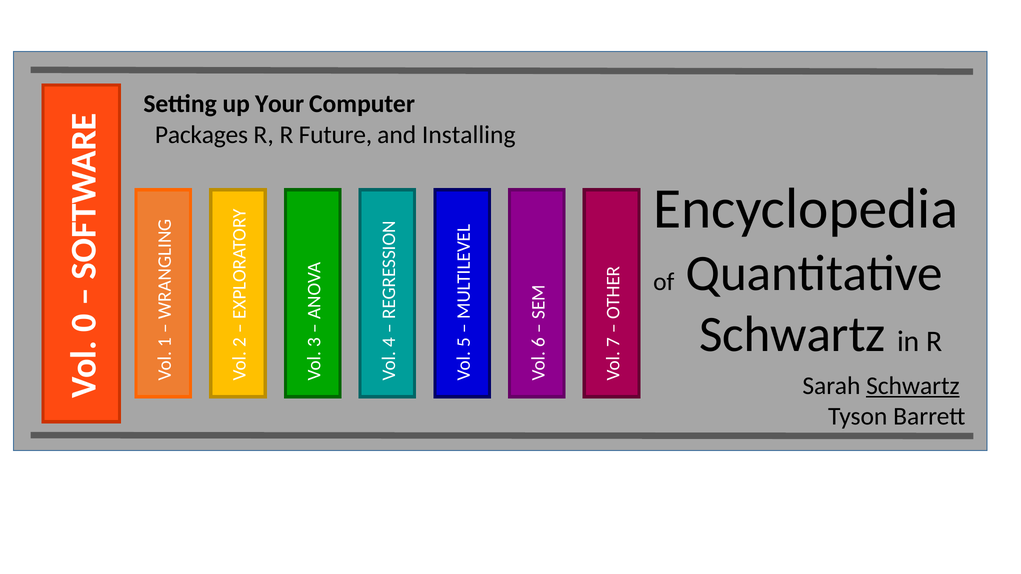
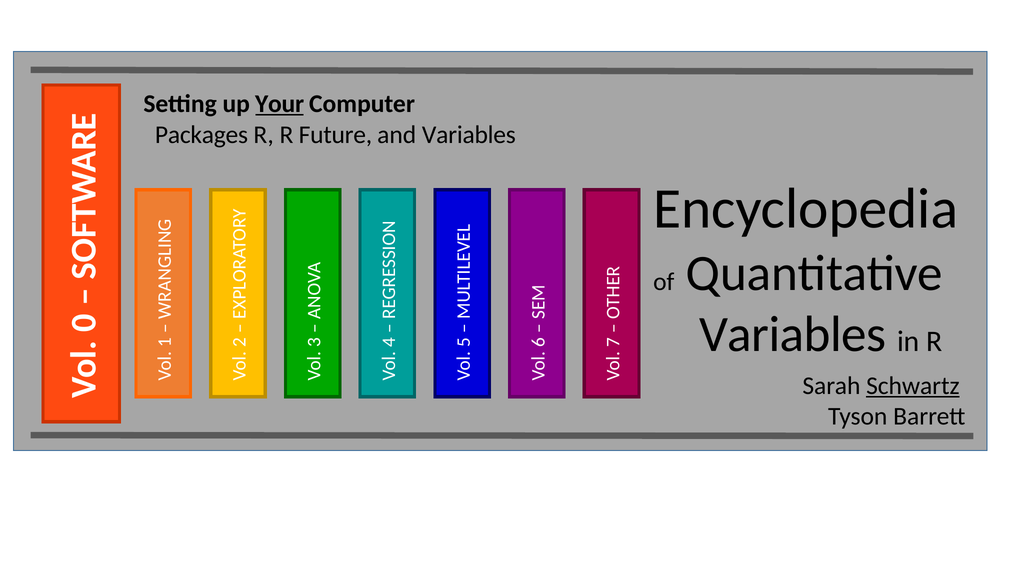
Your underline: none -> present (280, 104)
and Installing: Installing -> Variables (469, 135)
Schwartz: Schwartz -> Variables (793, 335)
